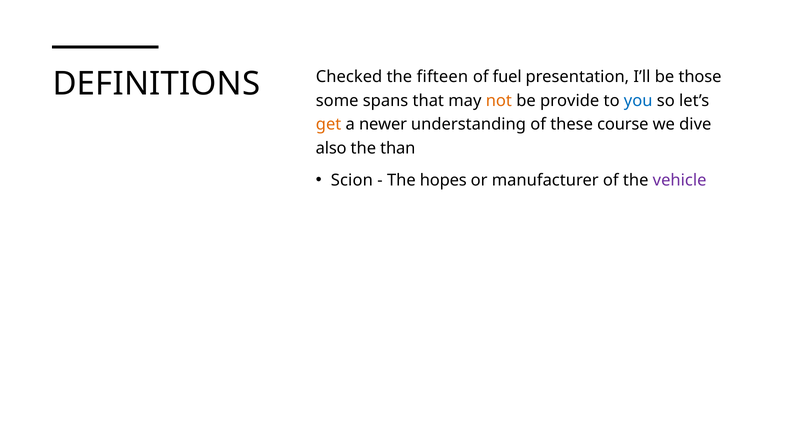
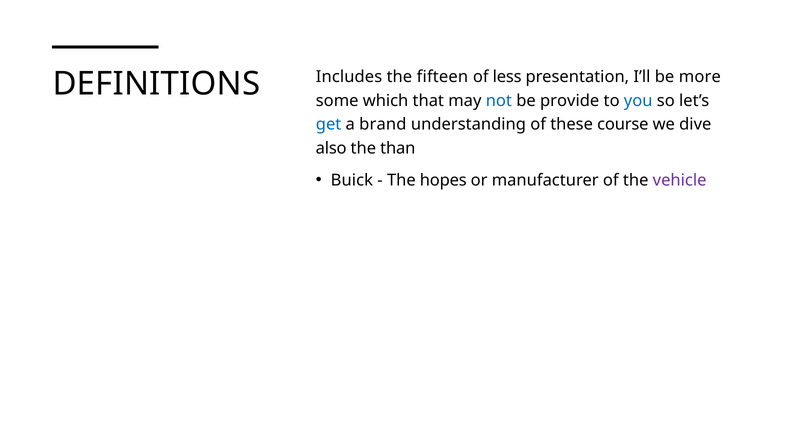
Checked: Checked -> Includes (349, 77)
fuel: fuel -> less (507, 77)
those: those -> more (700, 77)
spans: spans -> which (386, 101)
not colour: orange -> blue (499, 101)
get colour: orange -> blue (329, 125)
newer: newer -> brand (383, 125)
Scion: Scion -> Buick (352, 180)
